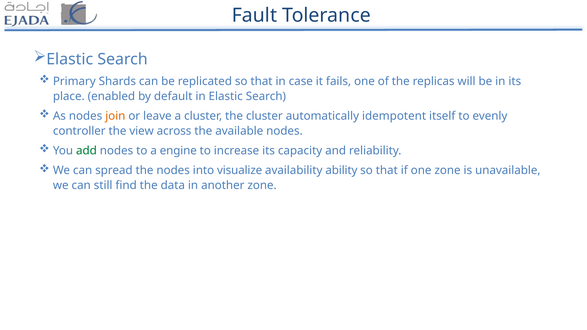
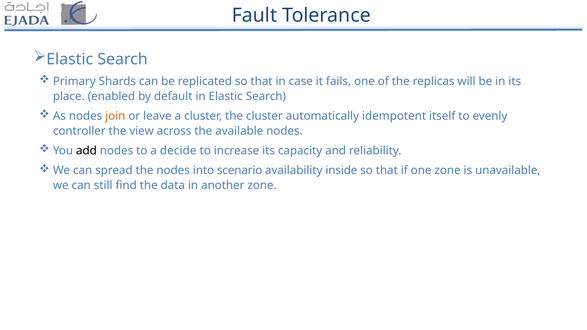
add colour: green -> black (86, 151)
engine: engine -> decide (178, 151)
visualize: visualize -> scenario (240, 171)
ability: ability -> inside (341, 171)
